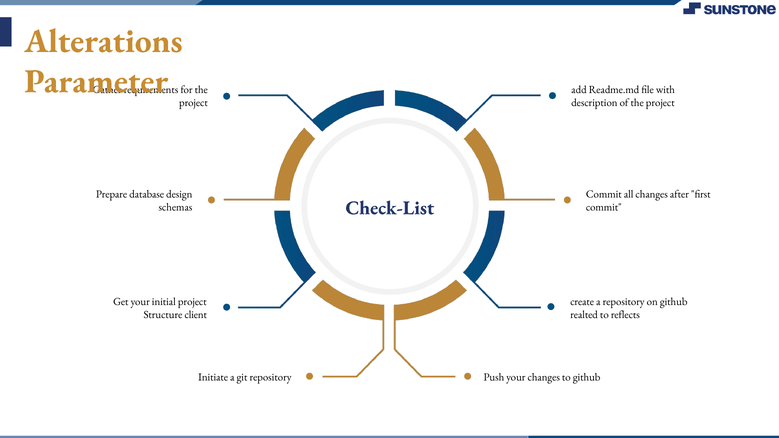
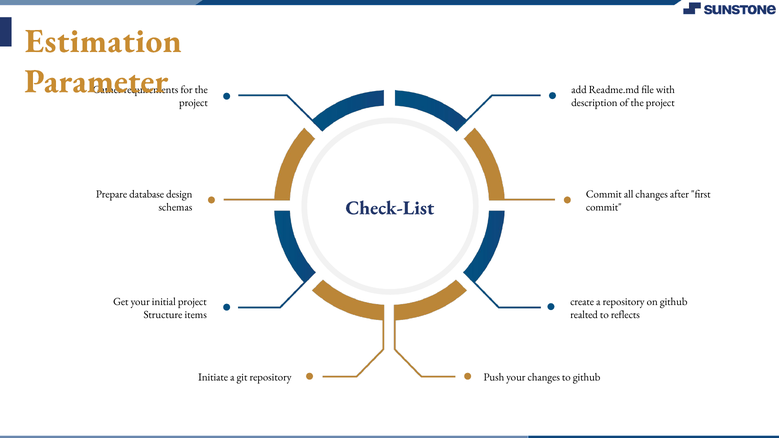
Alterations: Alterations -> Estimation (103, 41)
client: client -> items (196, 315)
